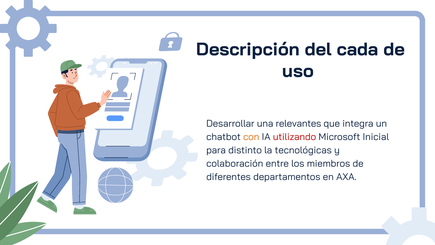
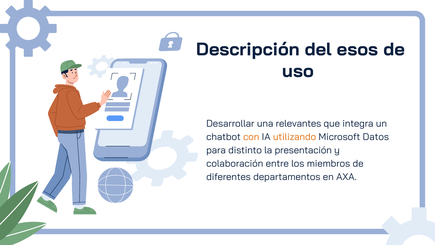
cada: cada -> esos (358, 49)
utilizando colour: red -> orange (295, 137)
Inicial: Inicial -> Datos (376, 137)
tecnológicas: tecnológicas -> presentación (303, 150)
